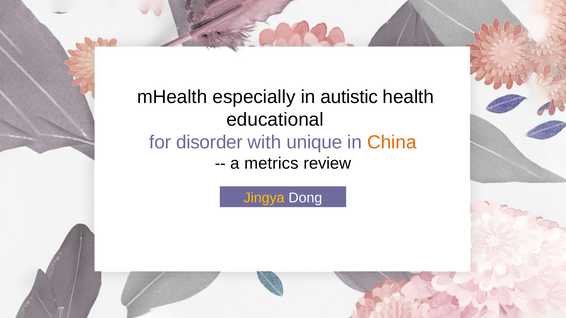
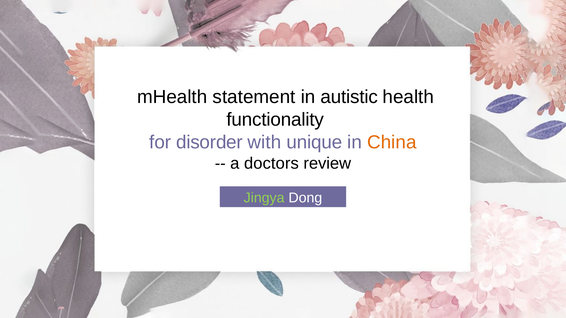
especially: especially -> statement (254, 97)
educational: educational -> functionality (275, 120)
metrics: metrics -> doctors (271, 164)
Jingya colour: yellow -> light green (264, 198)
